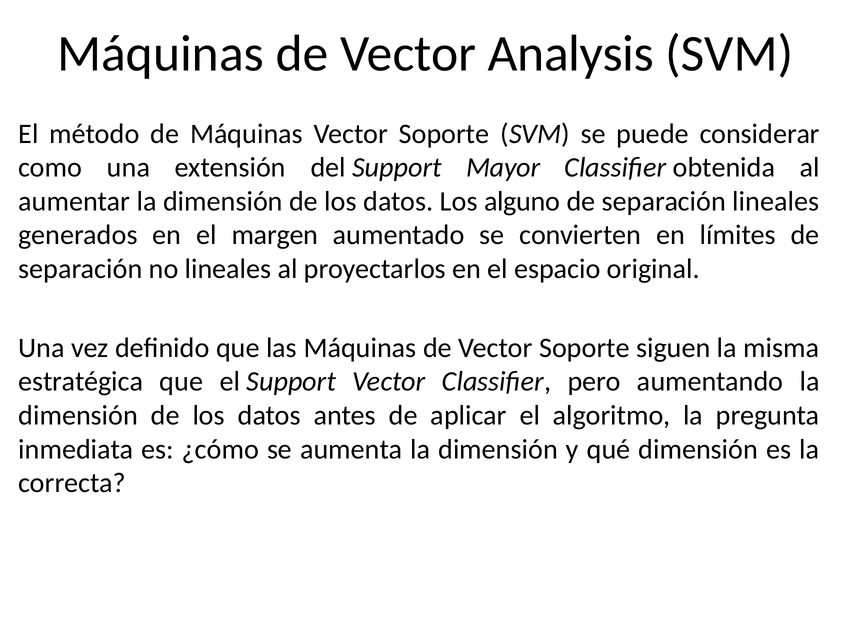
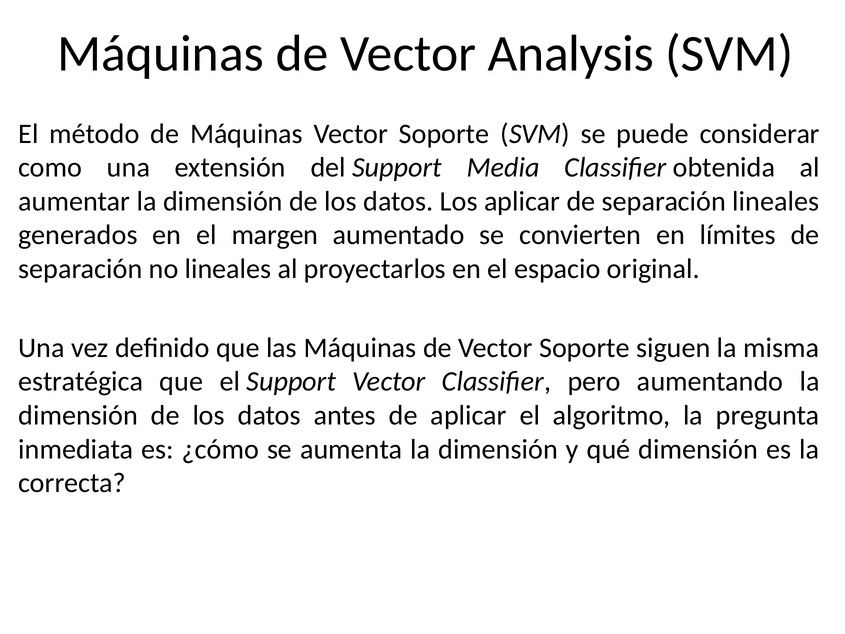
Mayor: Mayor -> Media (503, 167)
Los alguno: alguno -> aplicar (522, 201)
